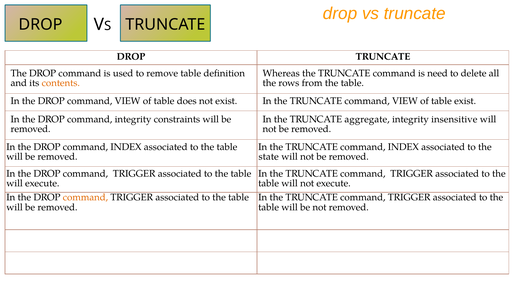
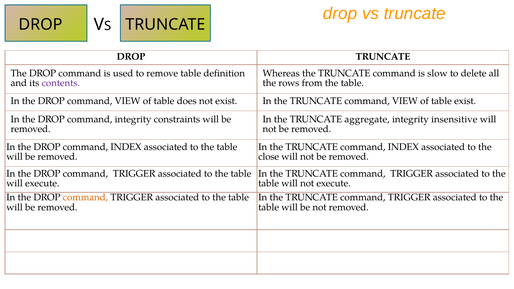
need: need -> slow (437, 73)
contents colour: orange -> purple (61, 83)
state: state -> close (269, 157)
